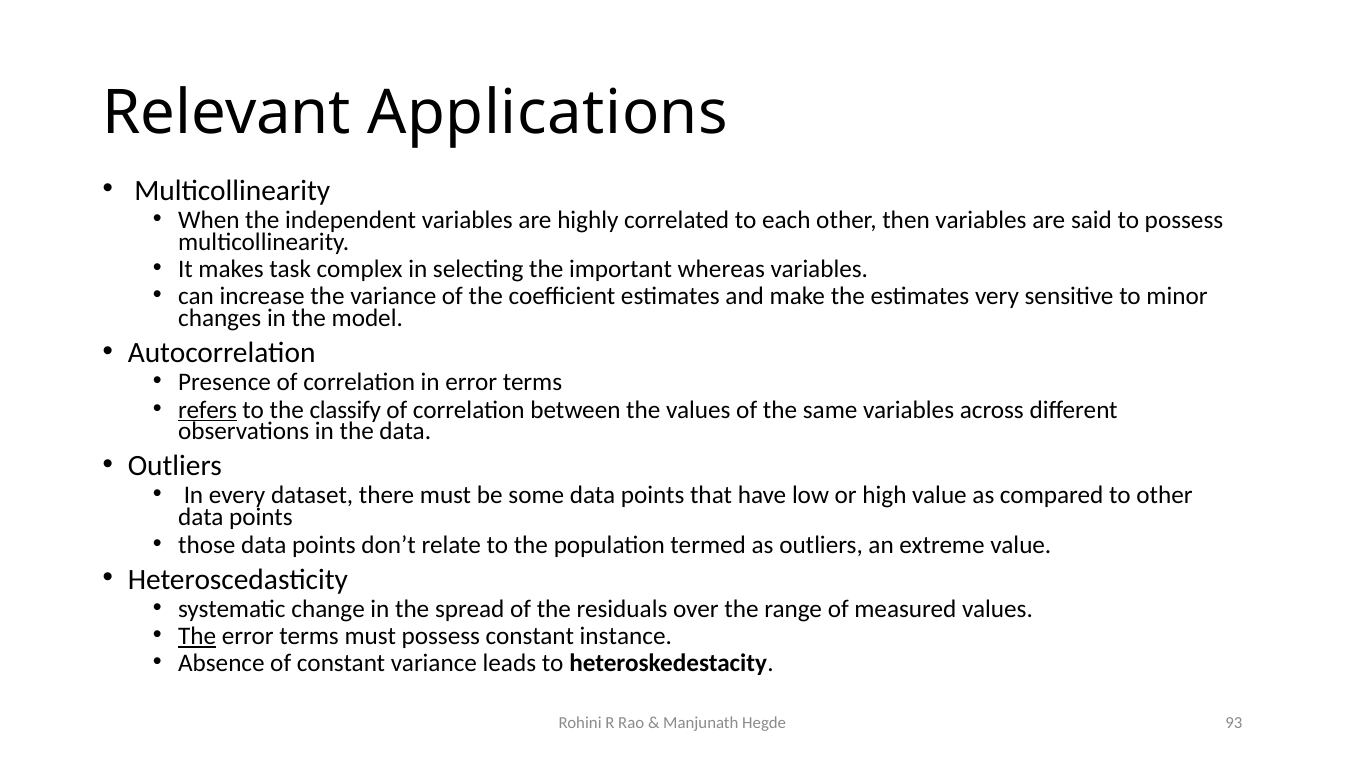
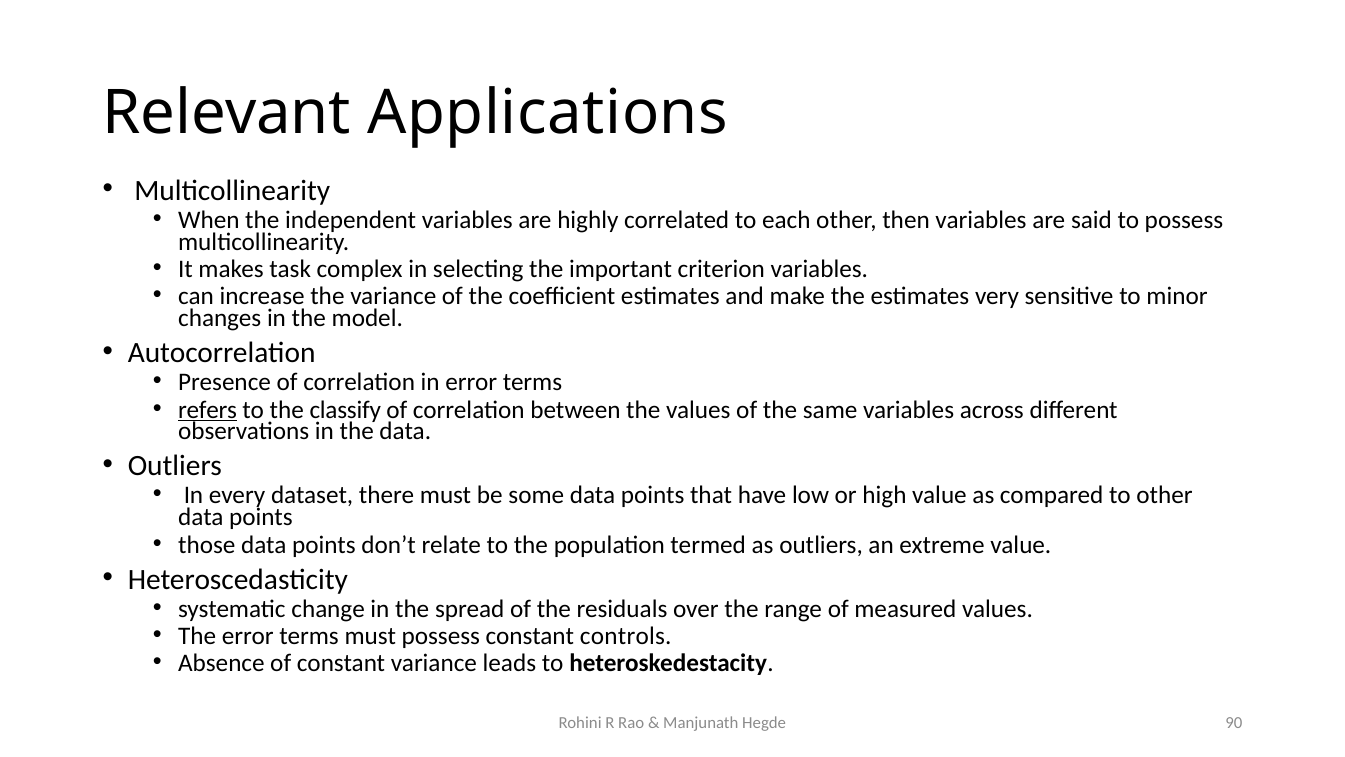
whereas: whereas -> criterion (721, 269)
The underline: present -> none (197, 636)
instance: instance -> controls (626, 636)
93: 93 -> 90 (1234, 722)
